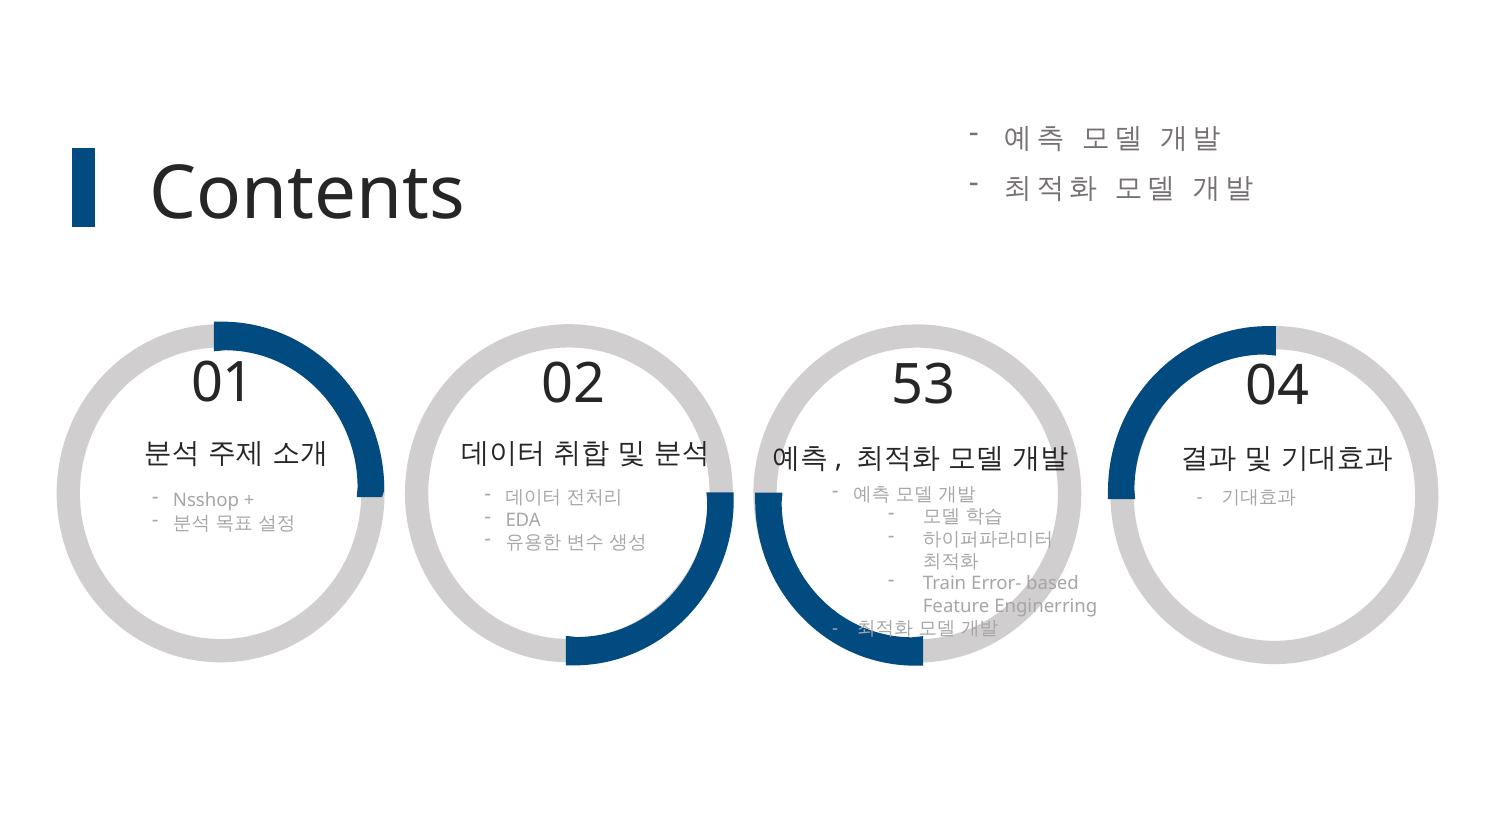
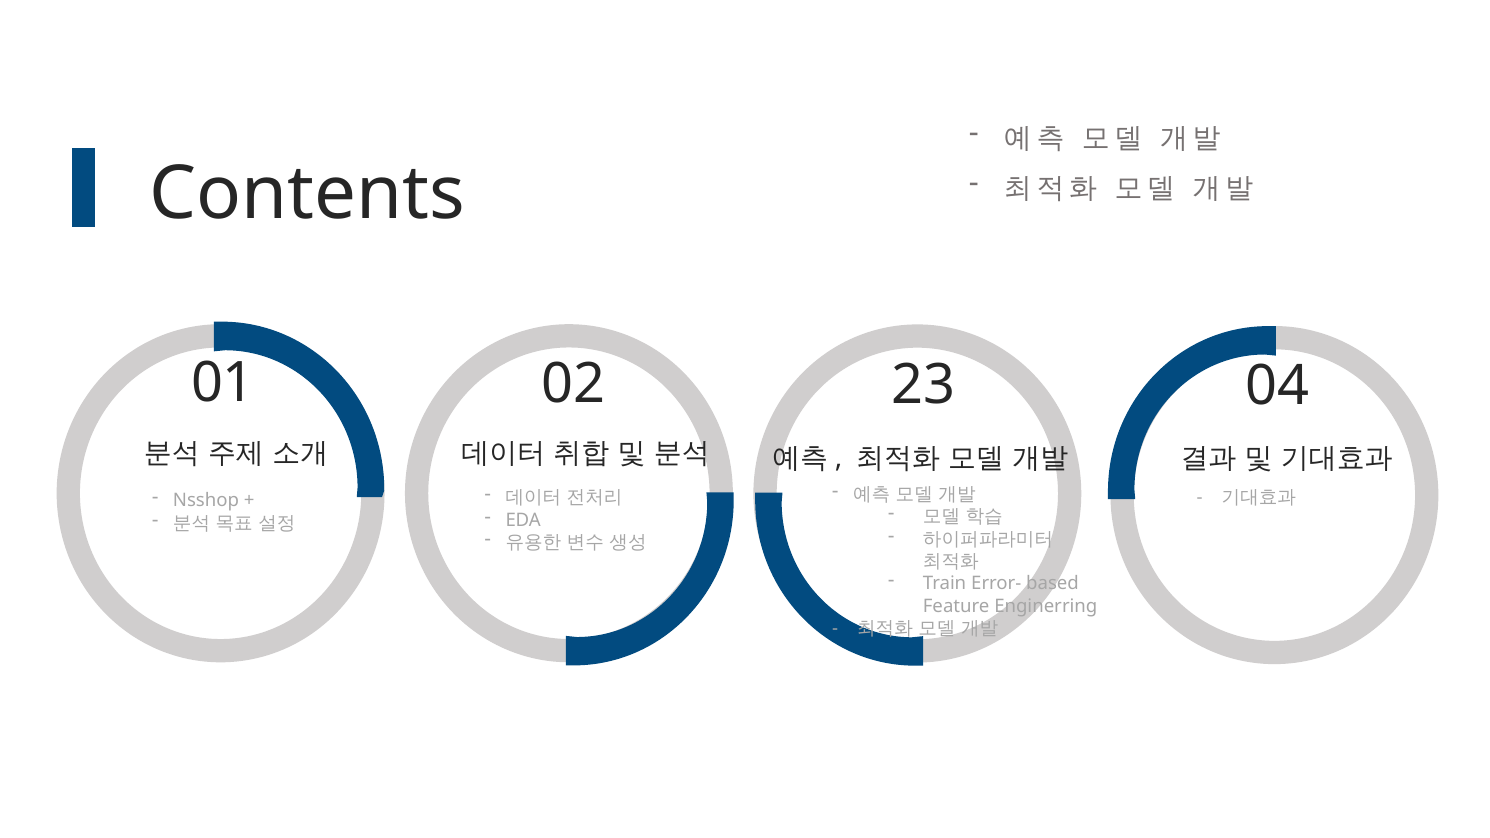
53: 53 -> 23 (924, 385)
